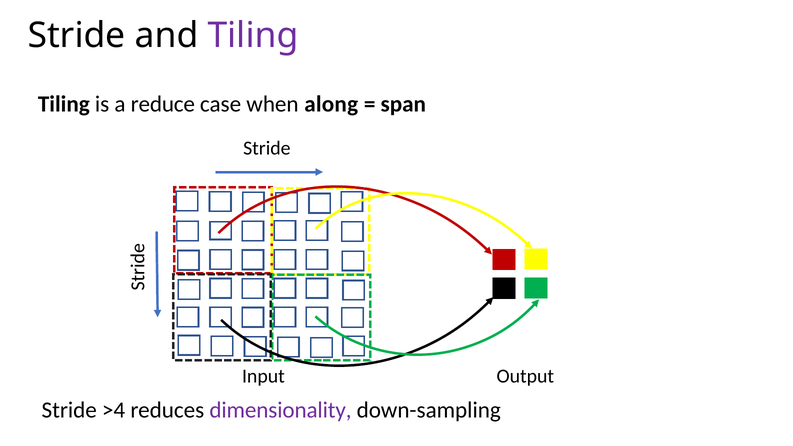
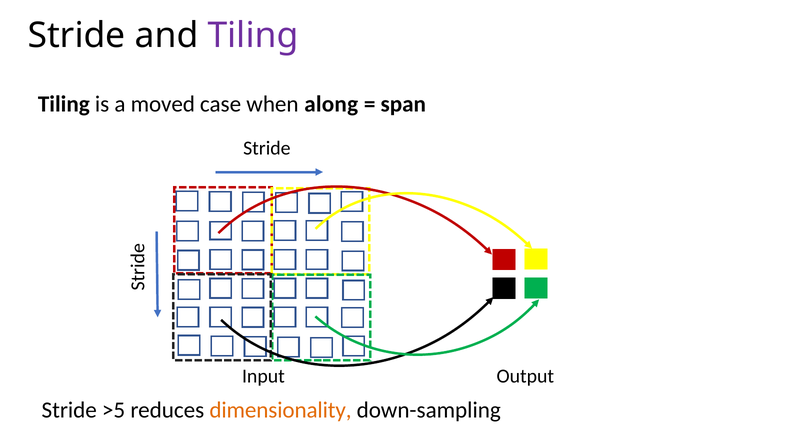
reduce: reduce -> moved (163, 104)
>4: >4 -> >5 (114, 410)
dimensionality colour: purple -> orange (280, 410)
